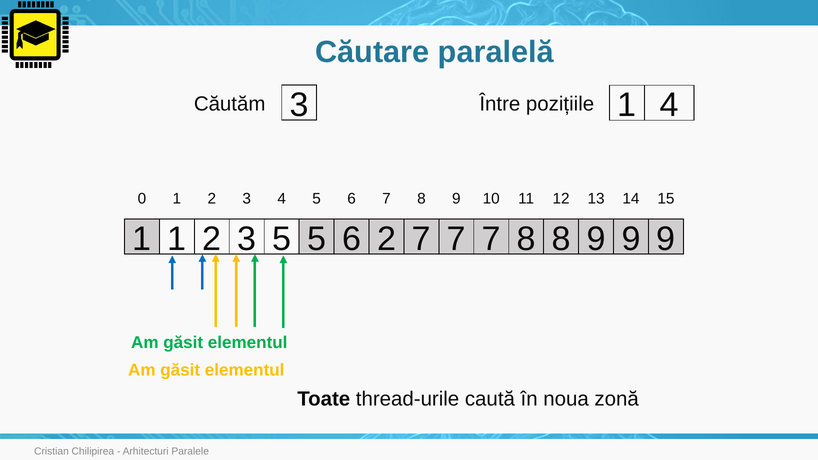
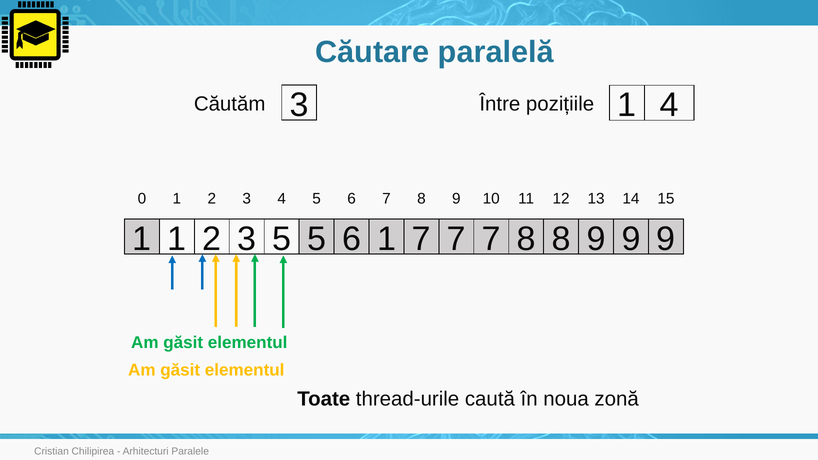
6 2: 2 -> 1 (386, 239)
